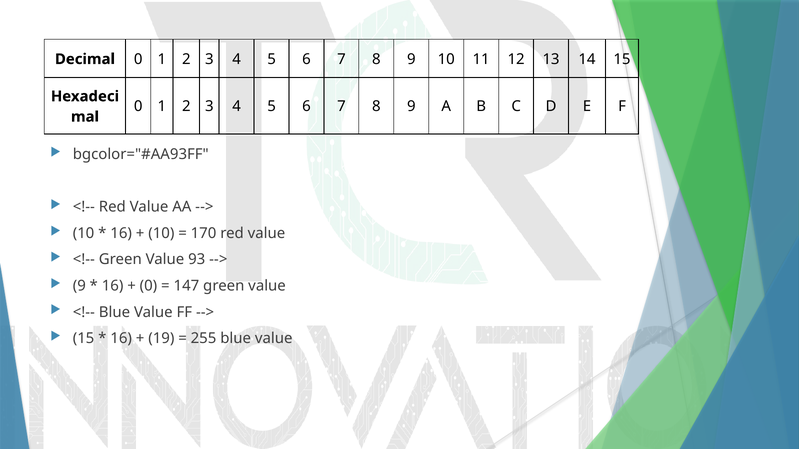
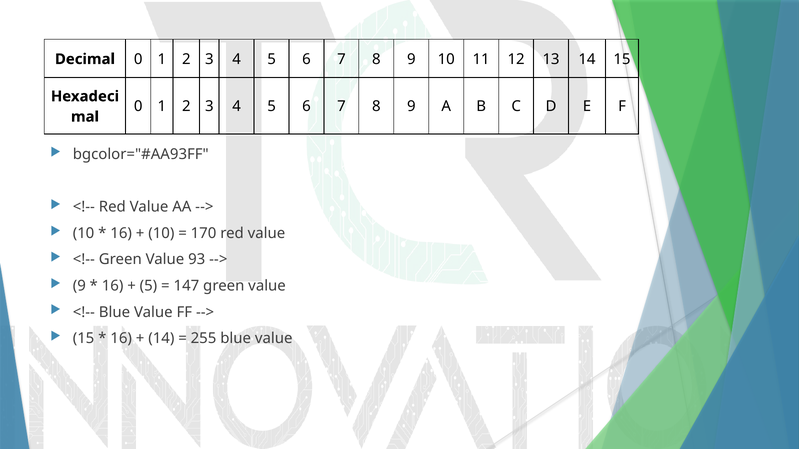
0: 0 -> 5 (148, 286)
19: 19 -> 14 (161, 339)
